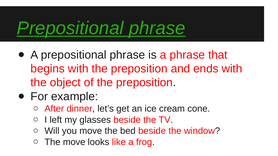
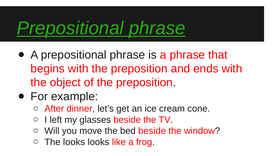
The move: move -> looks (74, 142)
